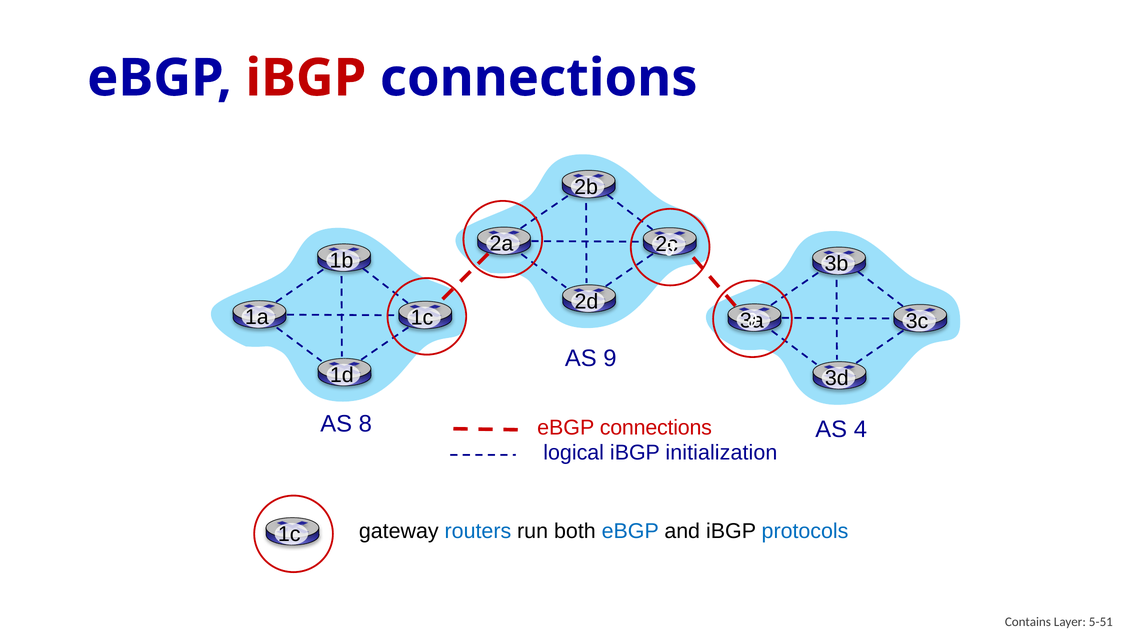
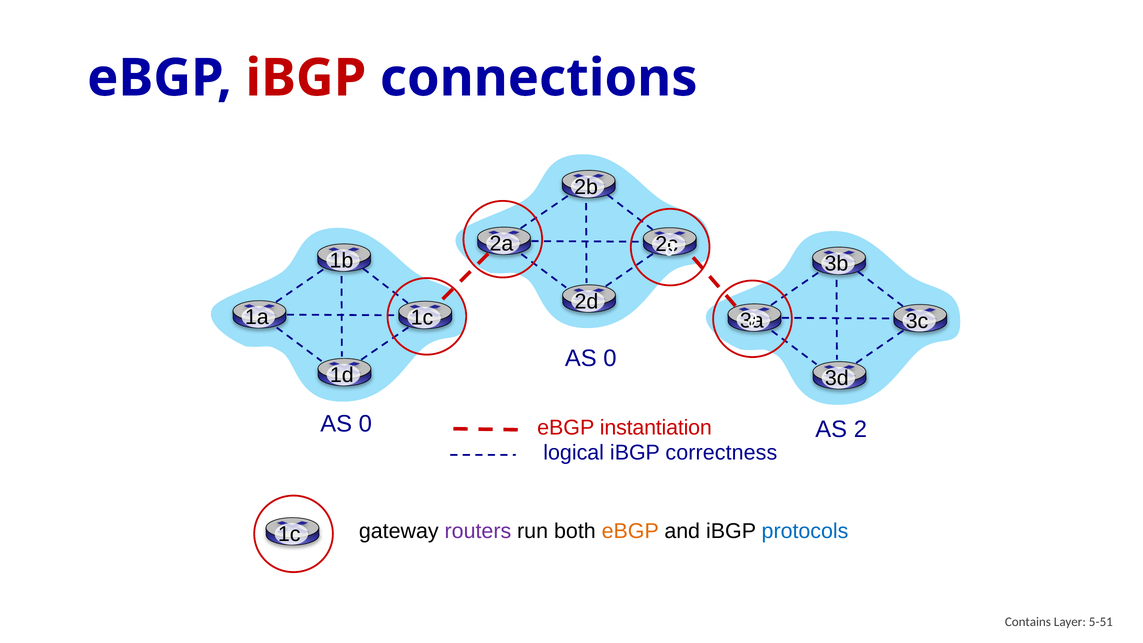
9: 9 -> 0 (610, 358)
8: 8 -> 0 (365, 424)
eBGP connections: connections -> instantiation (656, 428)
4: 4 -> 2 (860, 429)
initialization: initialization -> correctness (721, 453)
routers colour: blue -> purple (478, 531)
eBGP colour: blue -> orange (630, 531)
